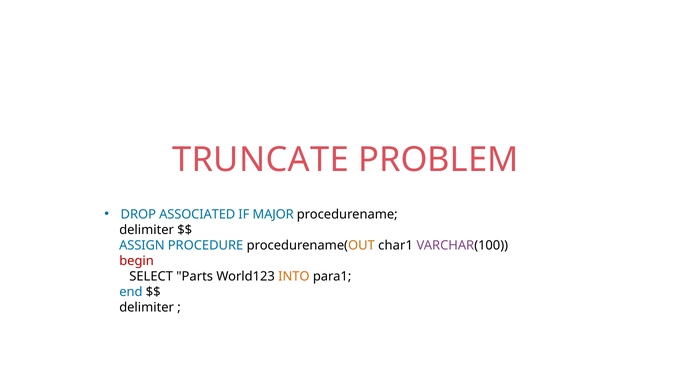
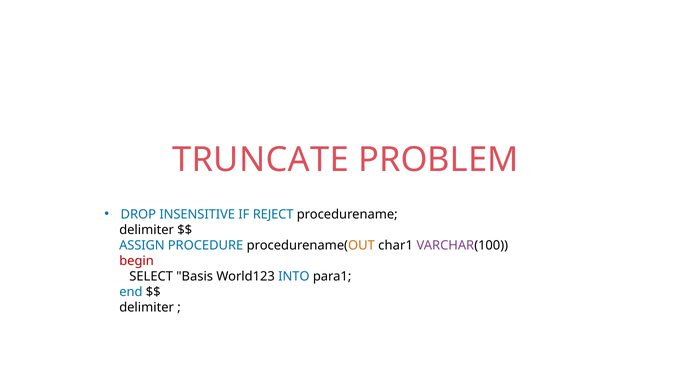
ASSOCIATED: ASSOCIATED -> INSENSITIVE (197, 214)
MAJOR: MAJOR -> REJECT (273, 214)
Parts: Parts -> Basis (195, 276)
INTO colour: orange -> blue (294, 276)
